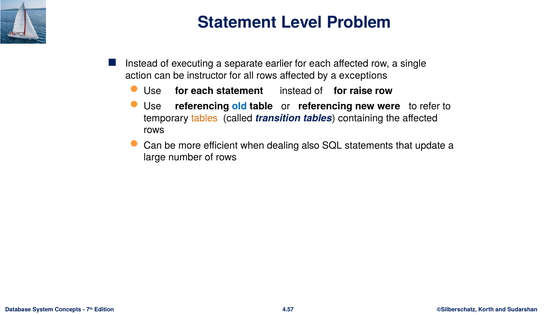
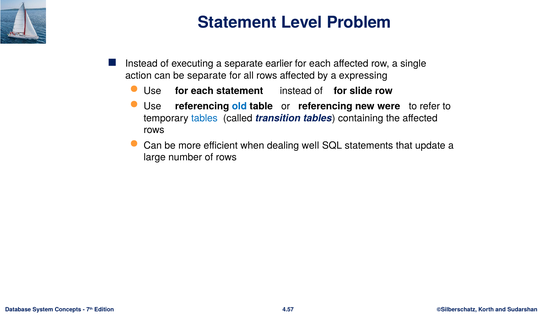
be instructor: instructor -> separate (207, 75)
exceptions: exceptions -> expressing (363, 75)
raise: raise -> slide (361, 91)
tables colour: orange -> blue (204, 118)
also: also -> well (310, 145)
